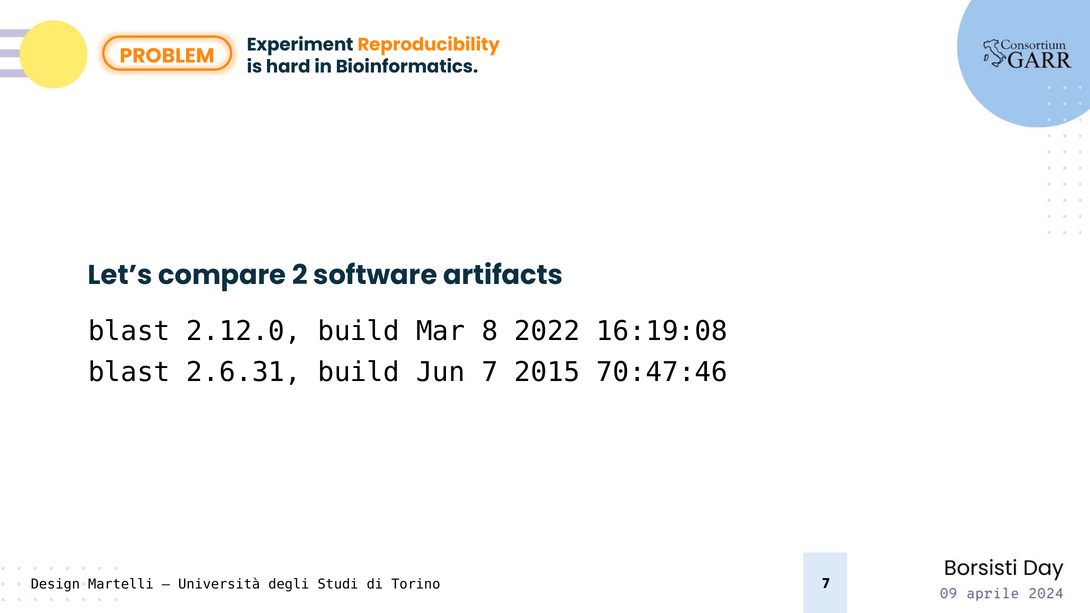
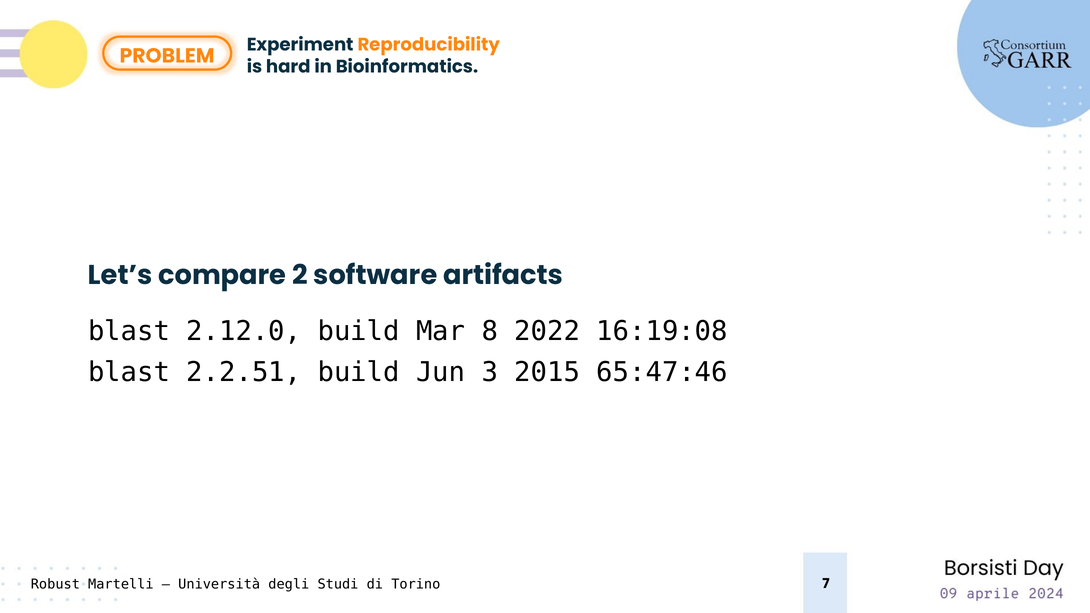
2.6.31: 2.6.31 -> 2.2.51 (244, 372)
Jun 7: 7 -> 3 (490, 372)
70:47:46: 70:47:46 -> 65:47:46 (662, 372)
Design: Design -> Robust (55, 584)
